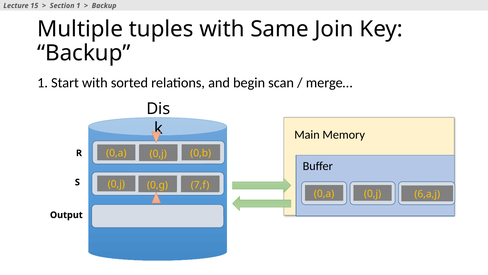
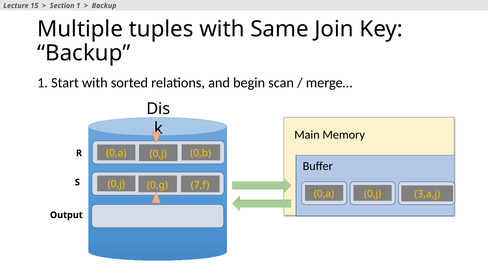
6,a,j: 6,a,j -> 3,a,j (427, 194)
